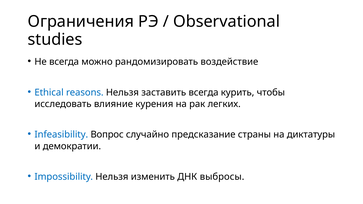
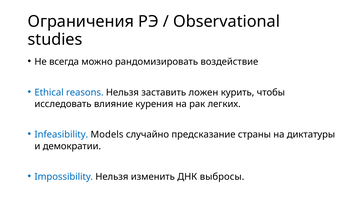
заставить всегда: всегда -> ложен (203, 93)
Вопрос: Вопрос -> Models (107, 135)
